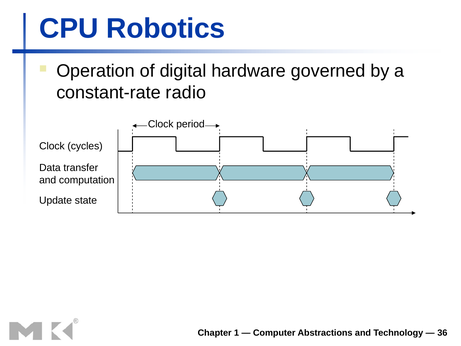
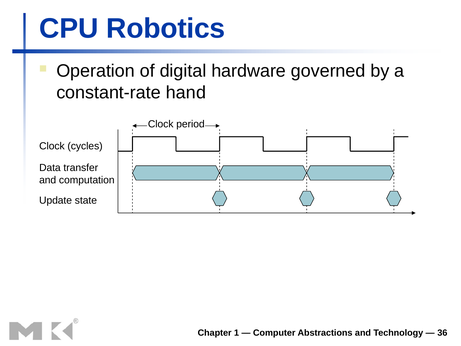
radio: radio -> hand (186, 93)
